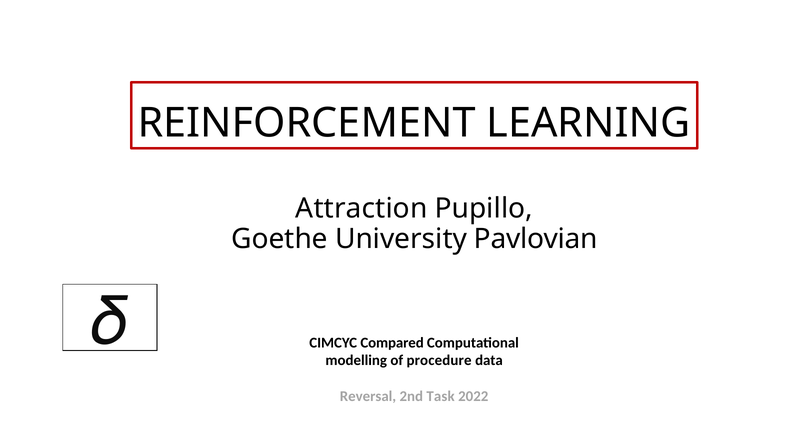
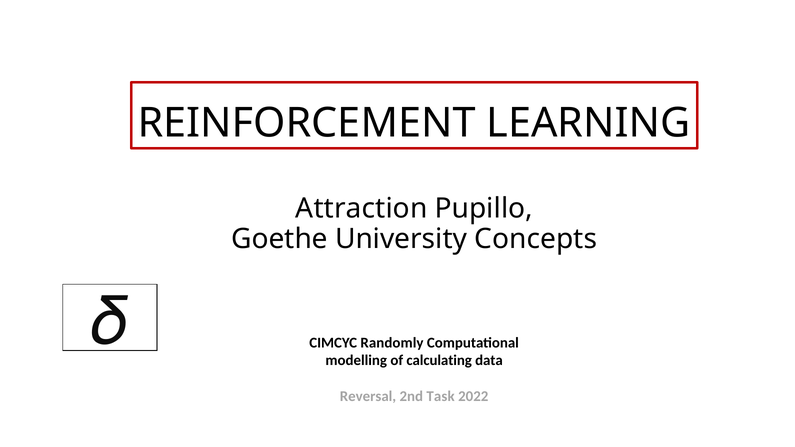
Pavlovian: Pavlovian -> Concepts (536, 239)
Compared: Compared -> Randomly (392, 343)
procedure: procedure -> calculating (439, 361)
